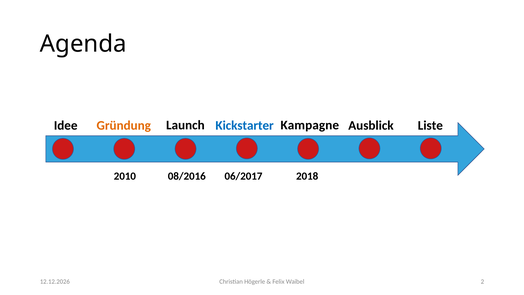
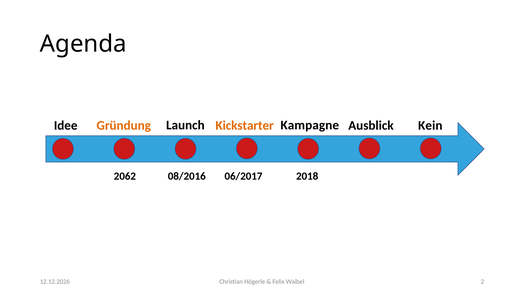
Kickstarter colour: blue -> orange (245, 125)
Liste: Liste -> Kein (430, 125)
2010: 2010 -> 2062 (125, 176)
